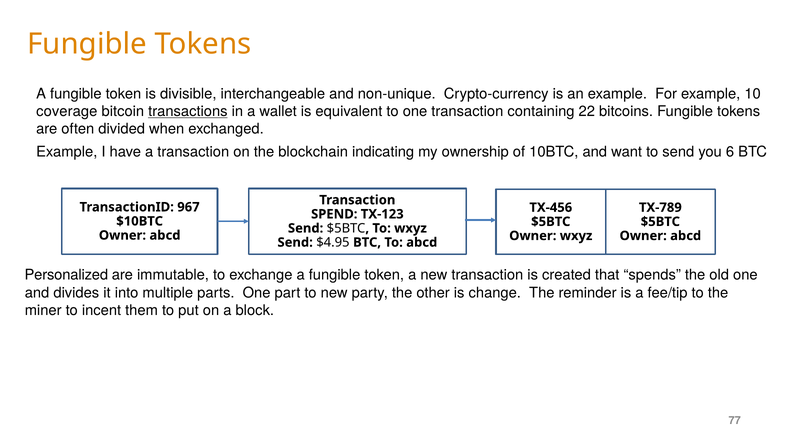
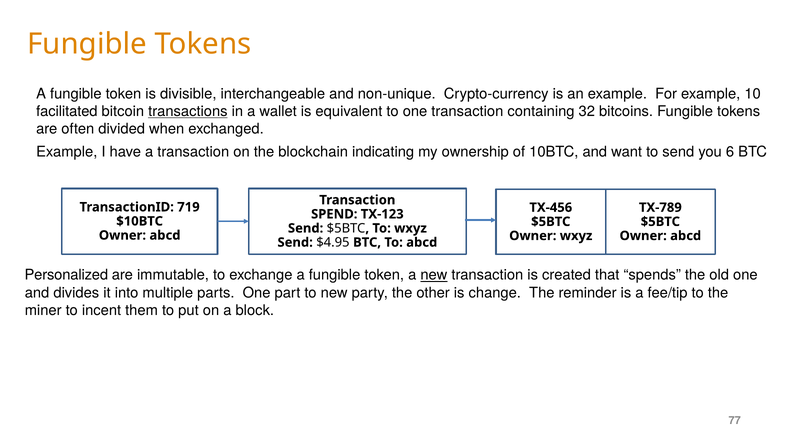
coverage: coverage -> facilitated (67, 111)
22: 22 -> 32 (587, 111)
967: 967 -> 719 (188, 207)
new underline: none -> present (434, 275)
